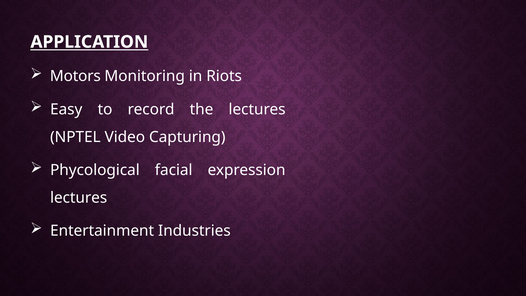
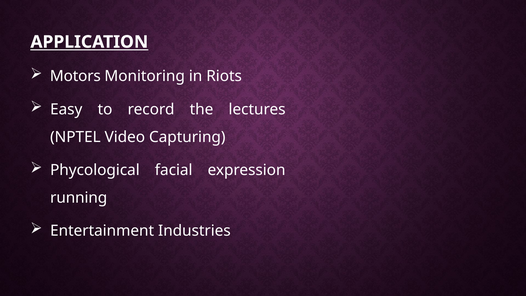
lectures: lectures -> running (79, 198)
